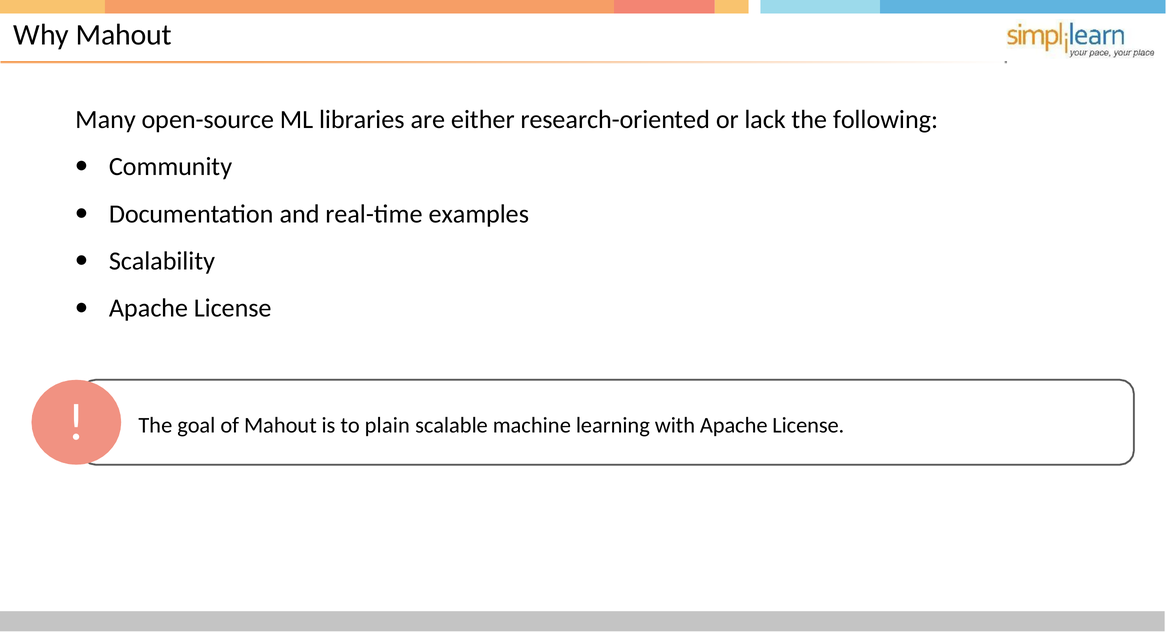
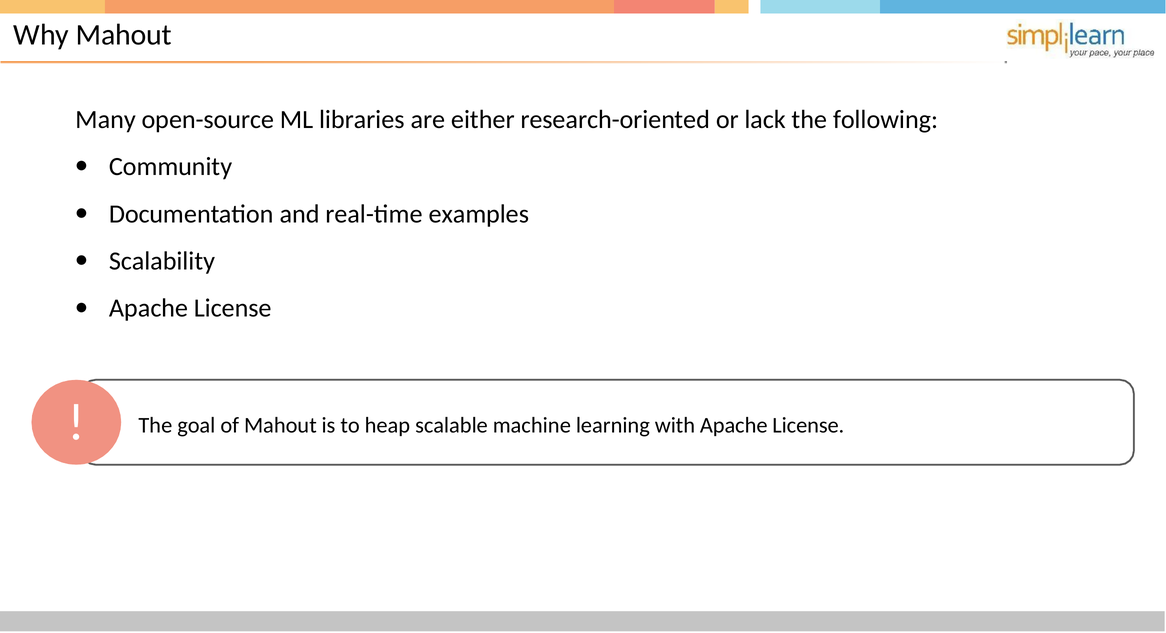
plain: plain -> heap (387, 425)
